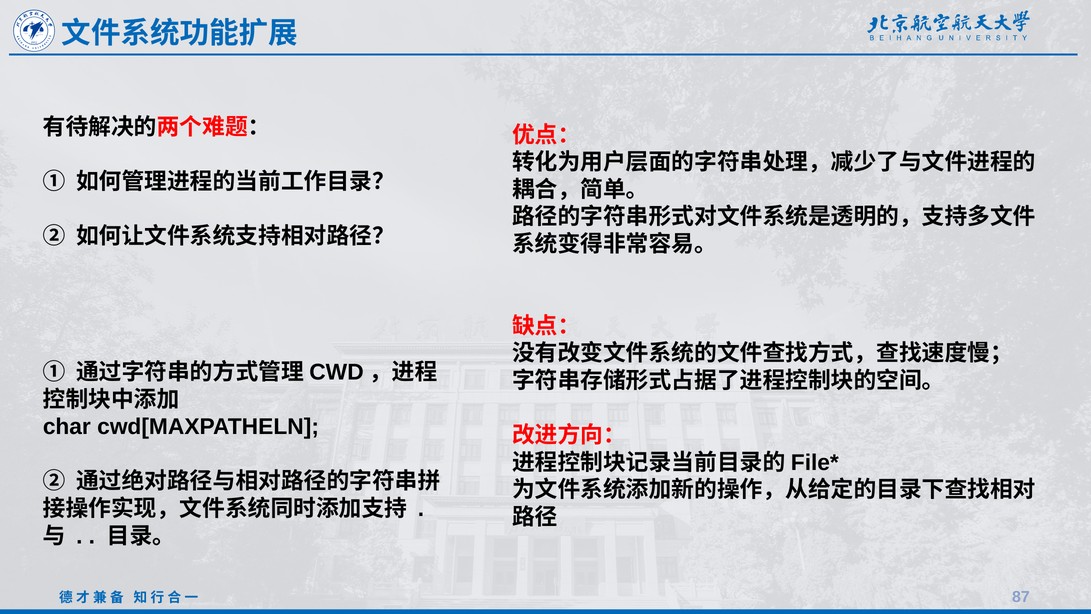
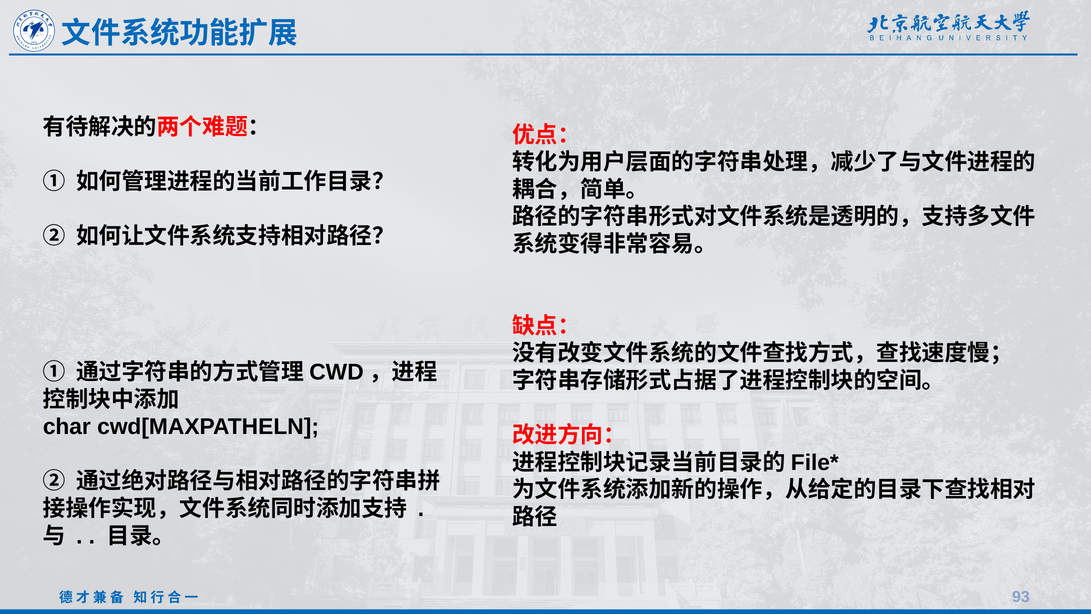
87: 87 -> 93 (1021, 597)
